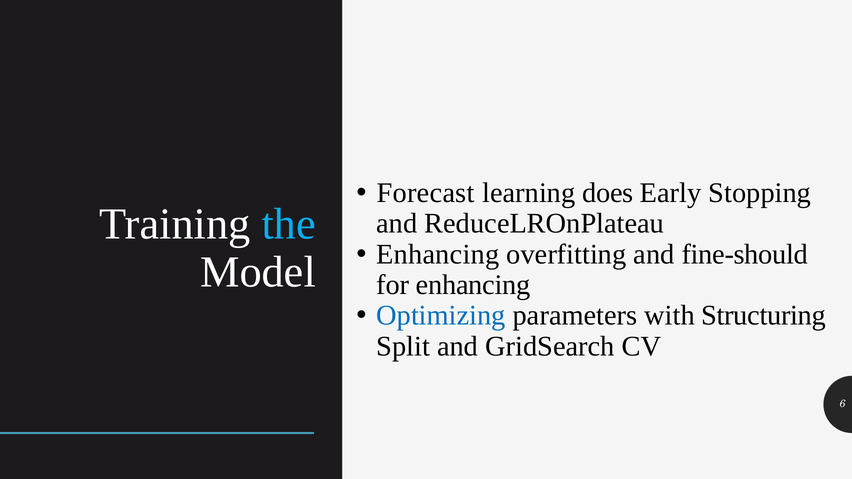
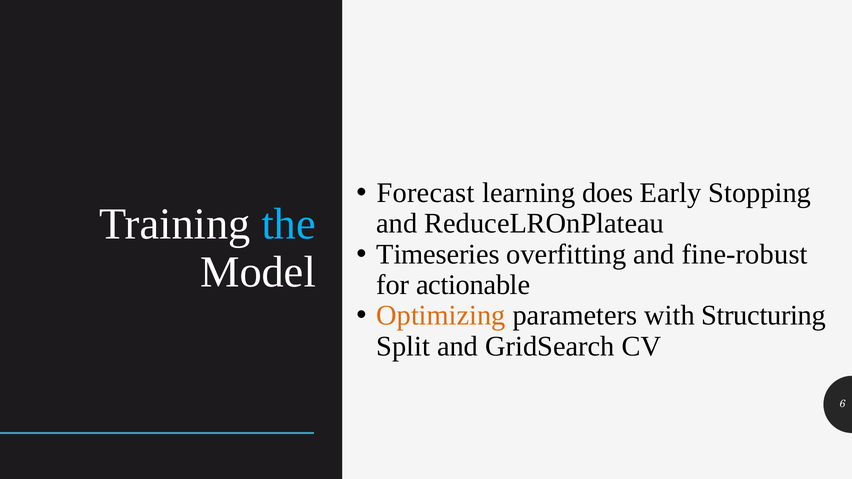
Enhancing: Enhancing -> Timeseries (438, 254)
fine-should: fine-should -> fine-robust (745, 254)
for enhancing: enhancing -> actionable (473, 285)
Optimizing colour: blue -> orange (441, 316)
